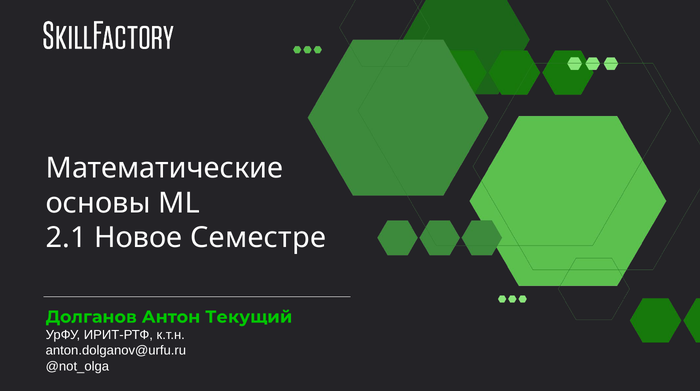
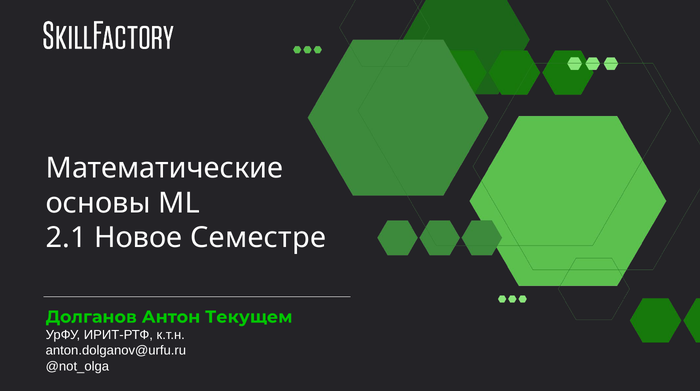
Текущий: Текущий -> Текущем (249, 317)
